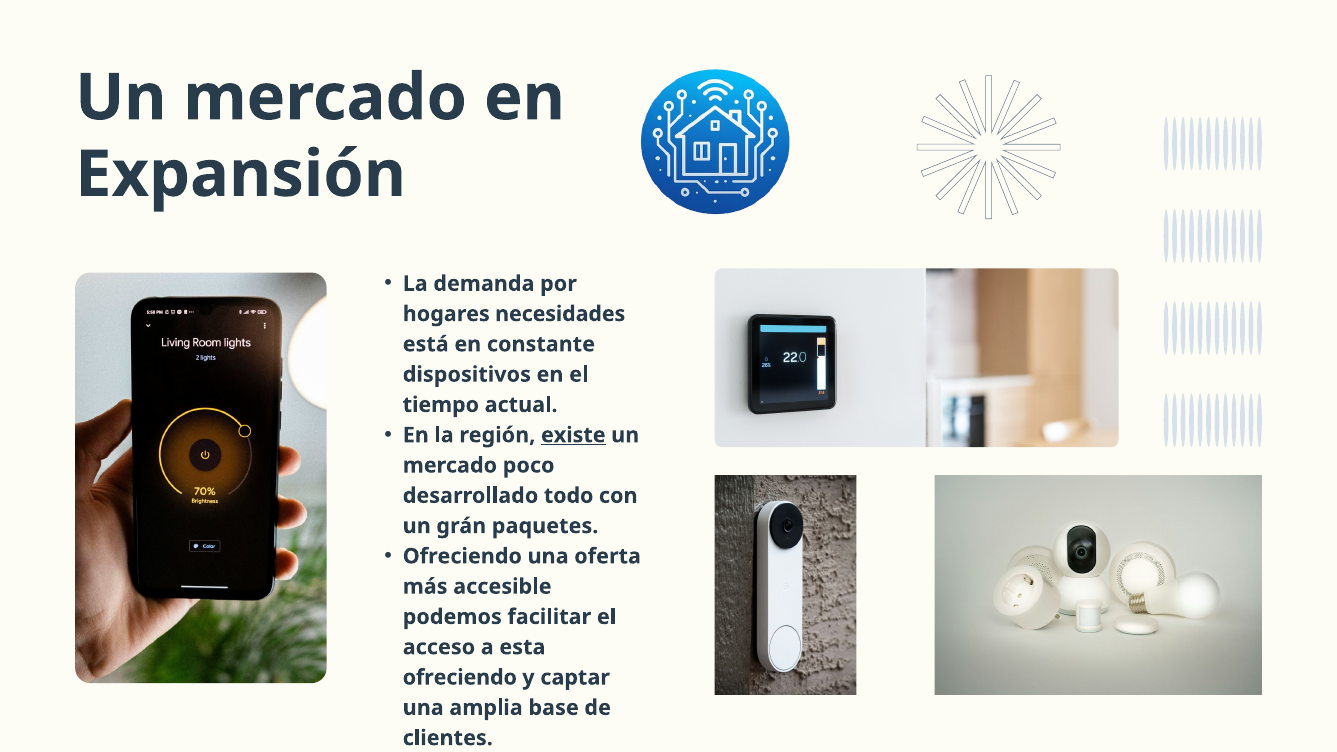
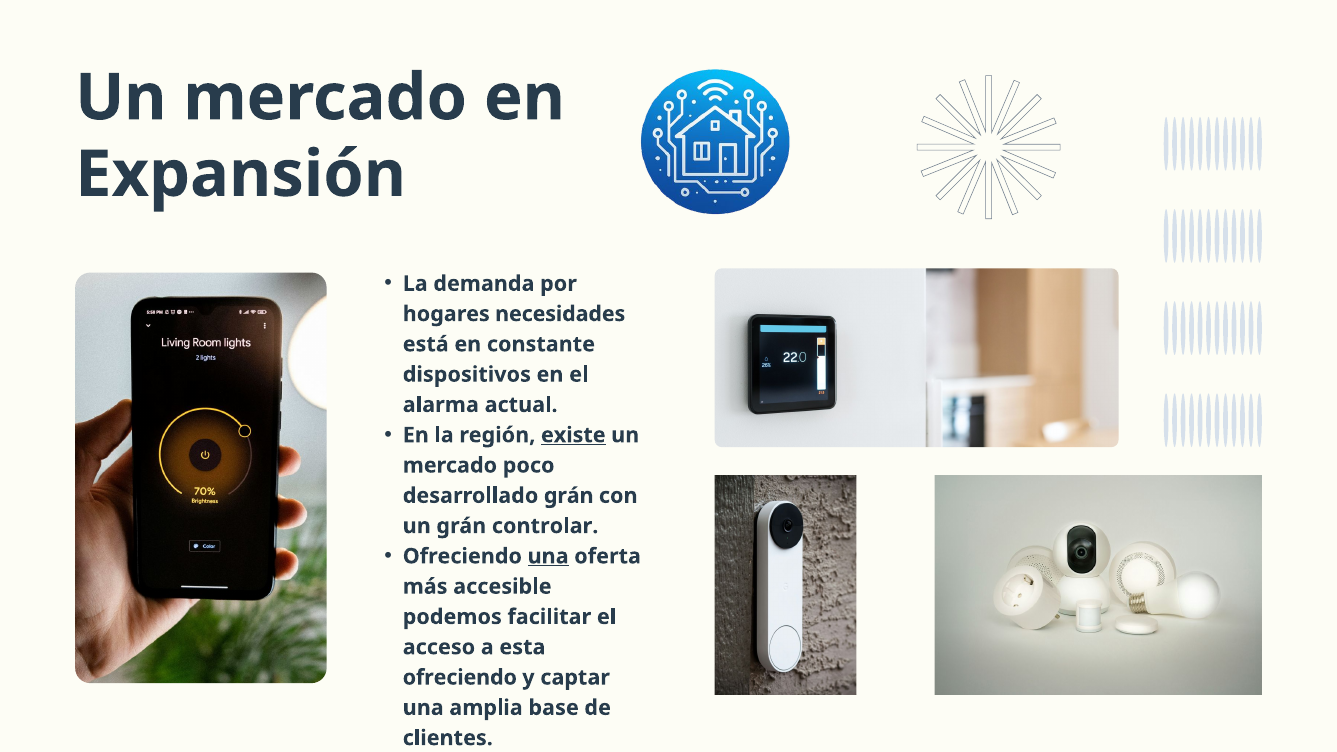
tiempo: tiempo -> alarma (441, 405)
desarrollado todo: todo -> grán (569, 496)
paquetes: paquetes -> controlar (545, 526)
una underline: none -> present (548, 556)
